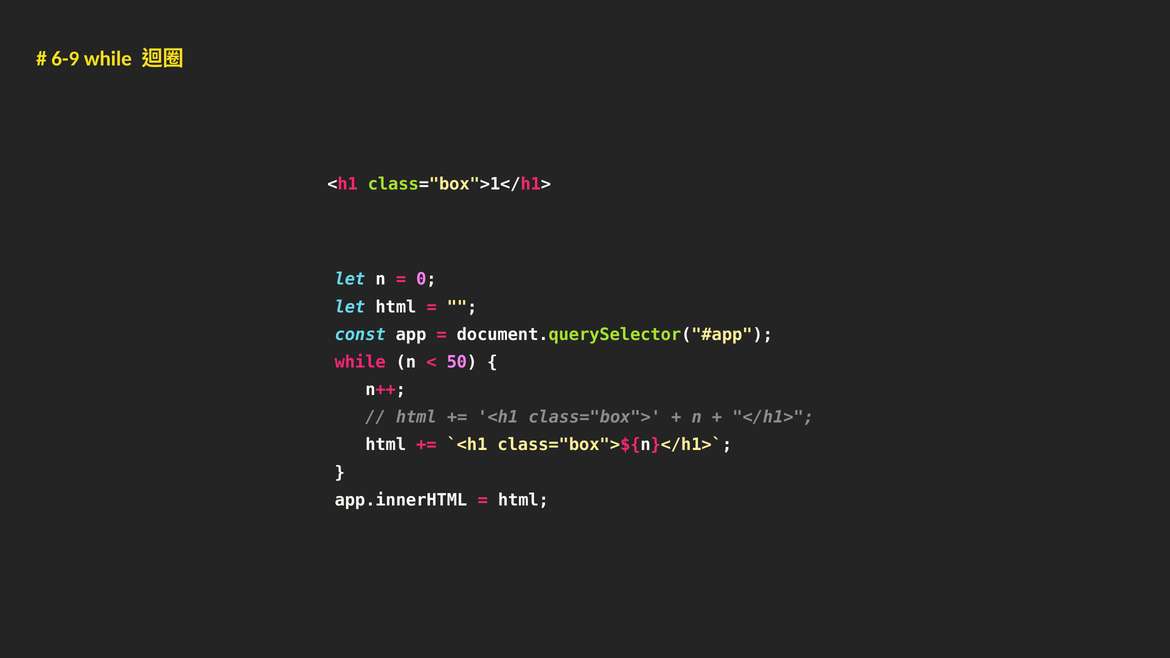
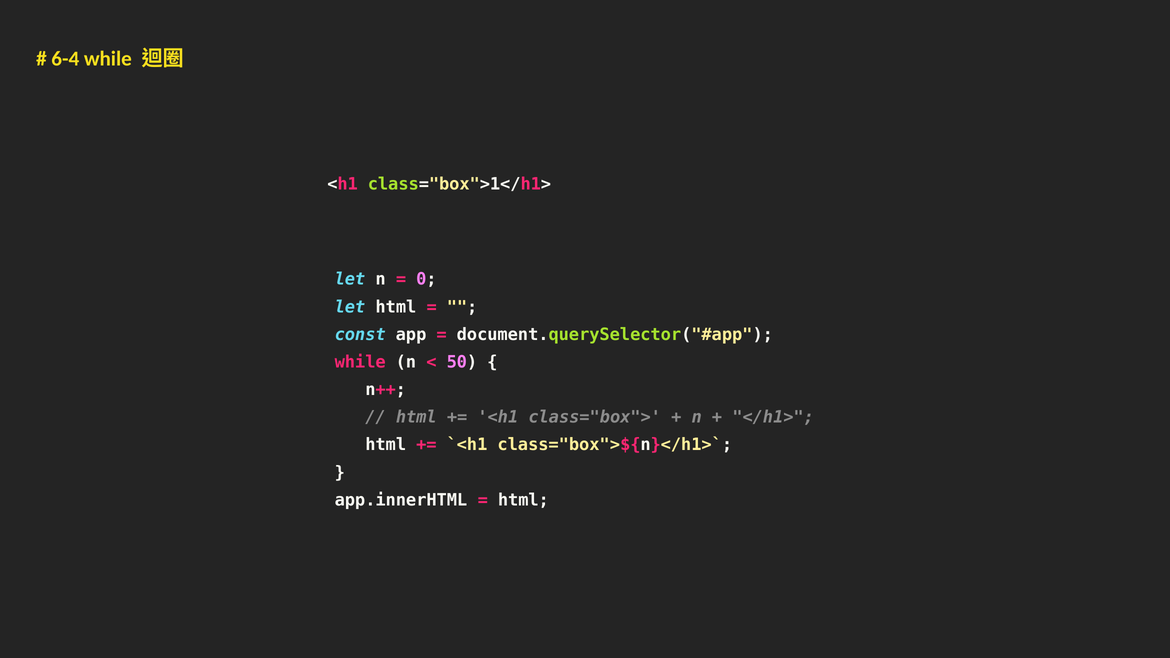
6-9: 6-9 -> 6-4 (65, 59)
